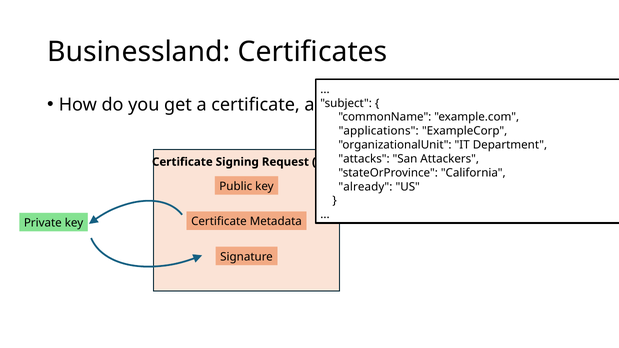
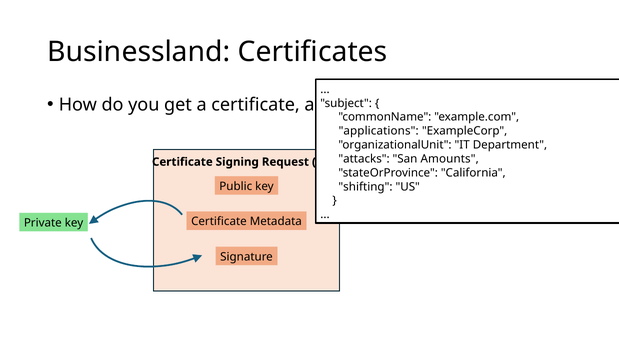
Attackers: Attackers -> Amounts (450, 159)
already: already -> shifting (365, 187)
